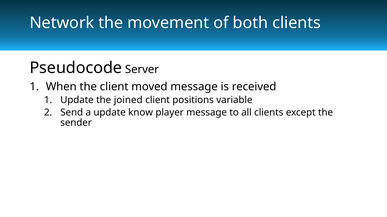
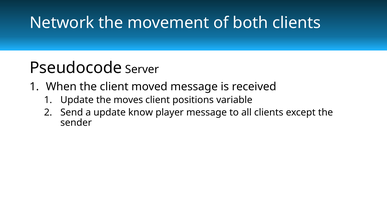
joined: joined -> moves (128, 100)
